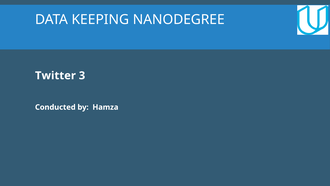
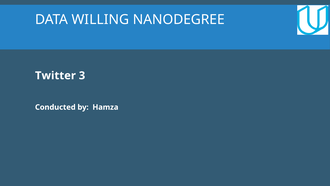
KEEPING: KEEPING -> WILLING (100, 20)
